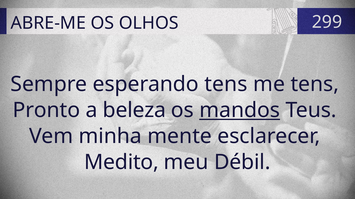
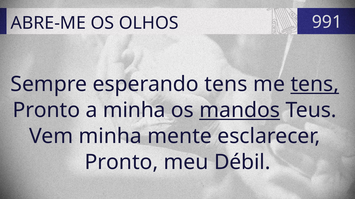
299: 299 -> 991 (327, 22)
tens underline: none -> present (315, 85)
a beleza: beleza -> minha (134, 111)
Medito: Medito -> Pronto (121, 163)
